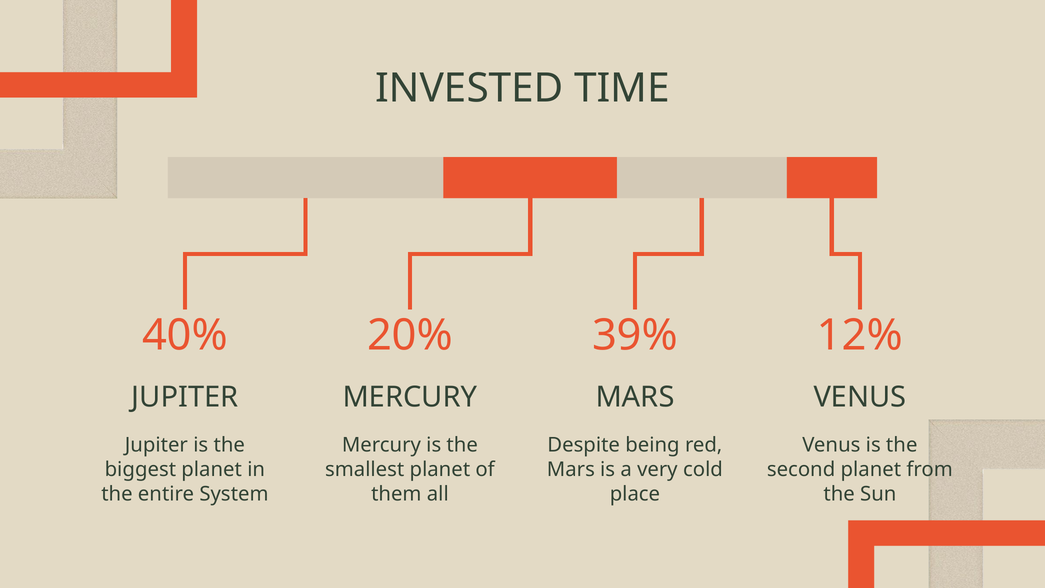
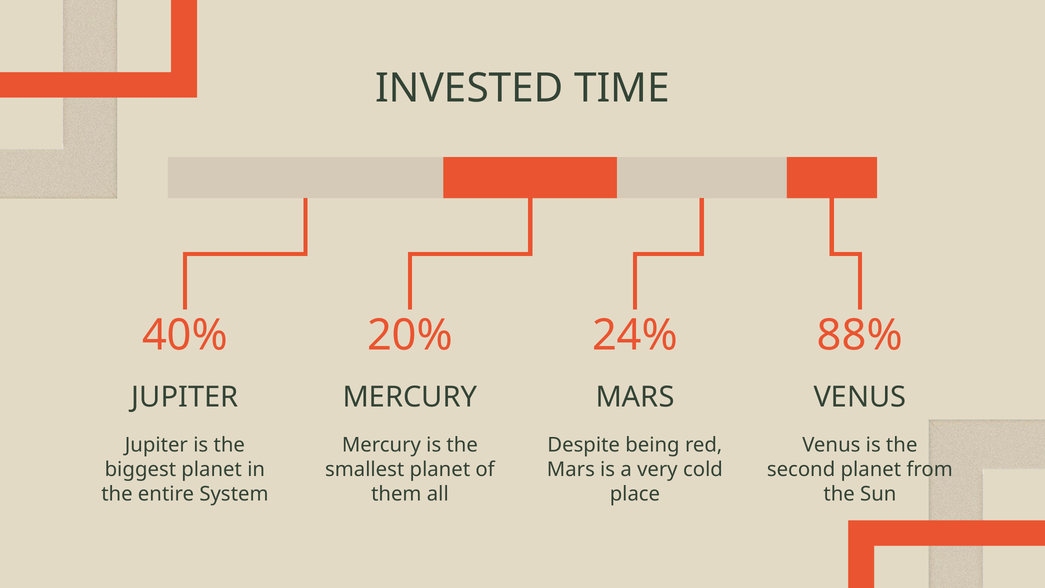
39%: 39% -> 24% (635, 335)
12%: 12% -> 88% (860, 335)
